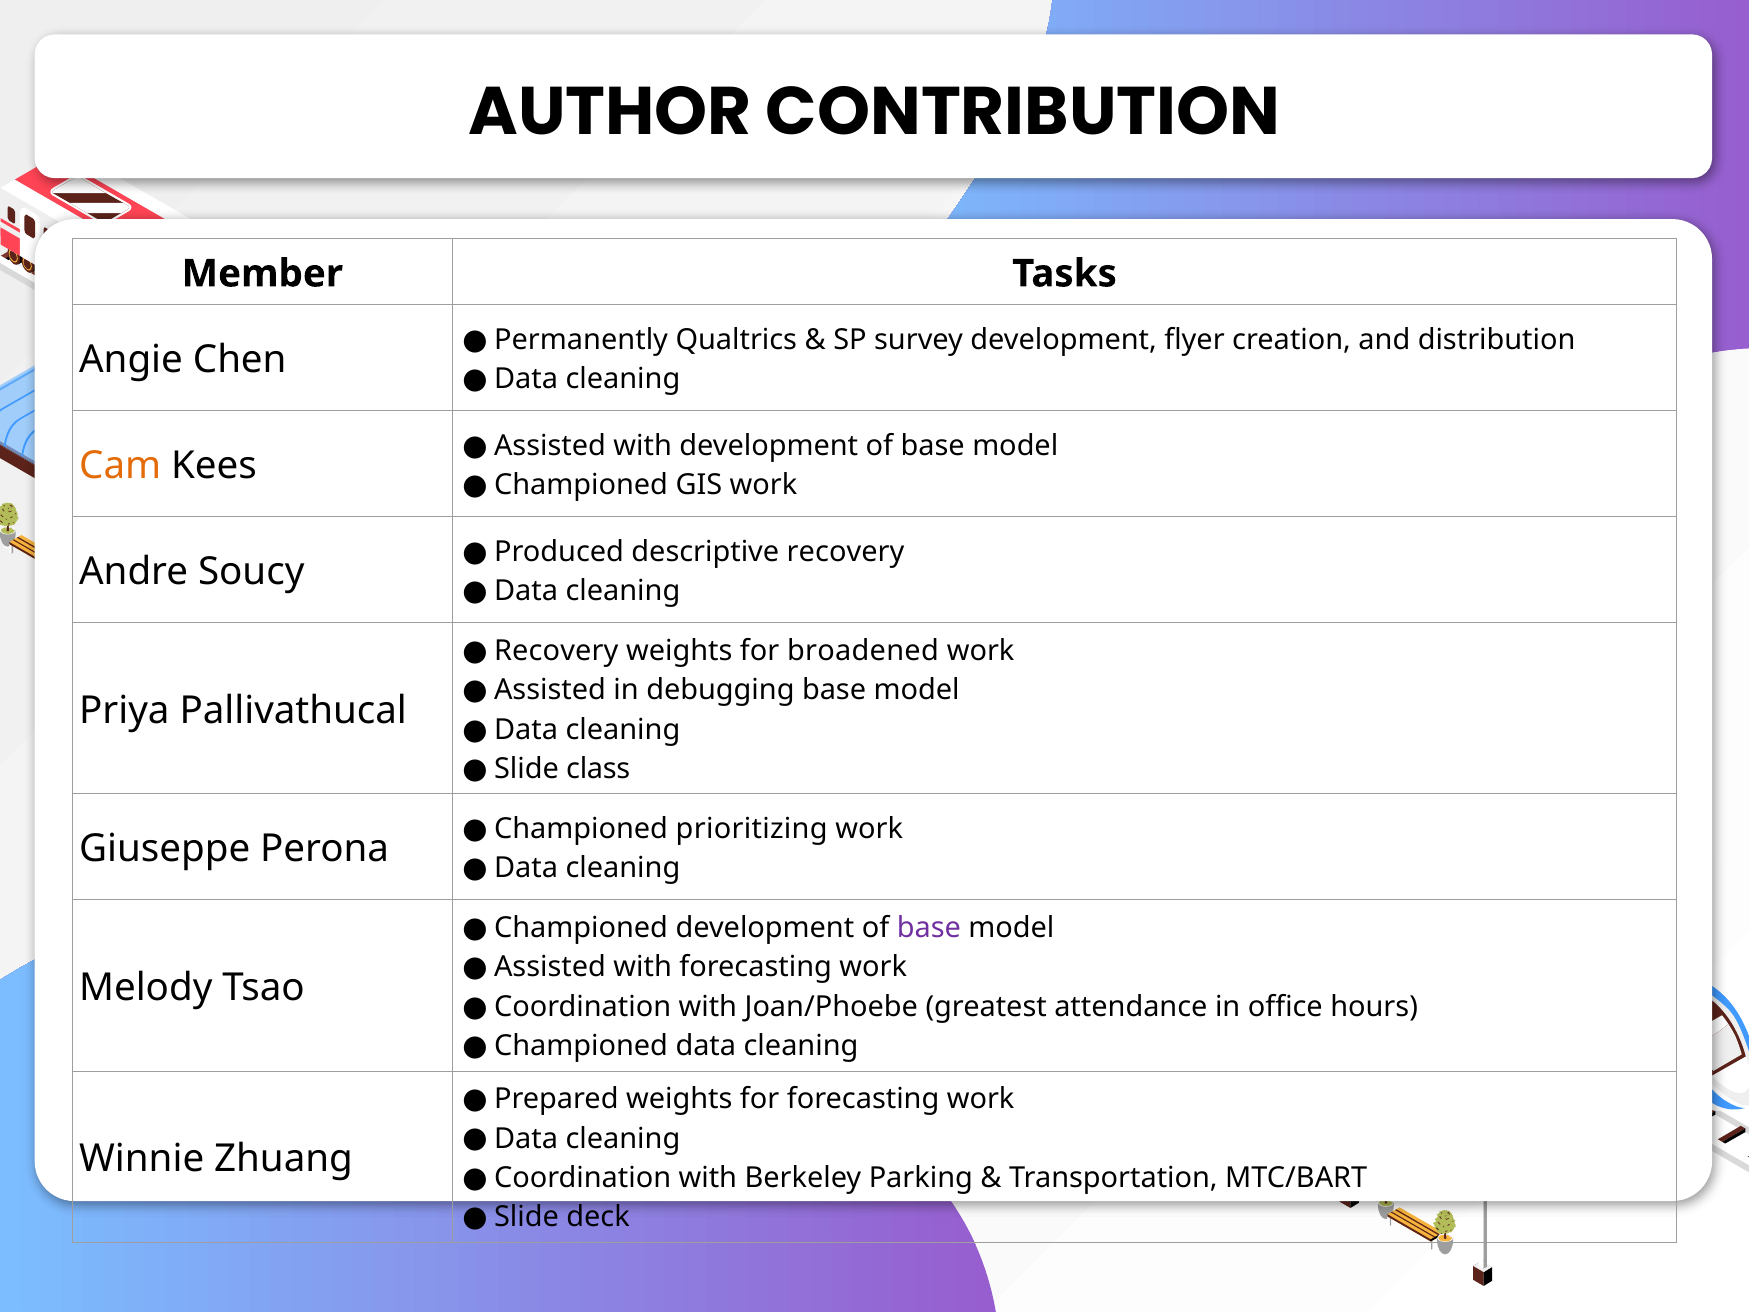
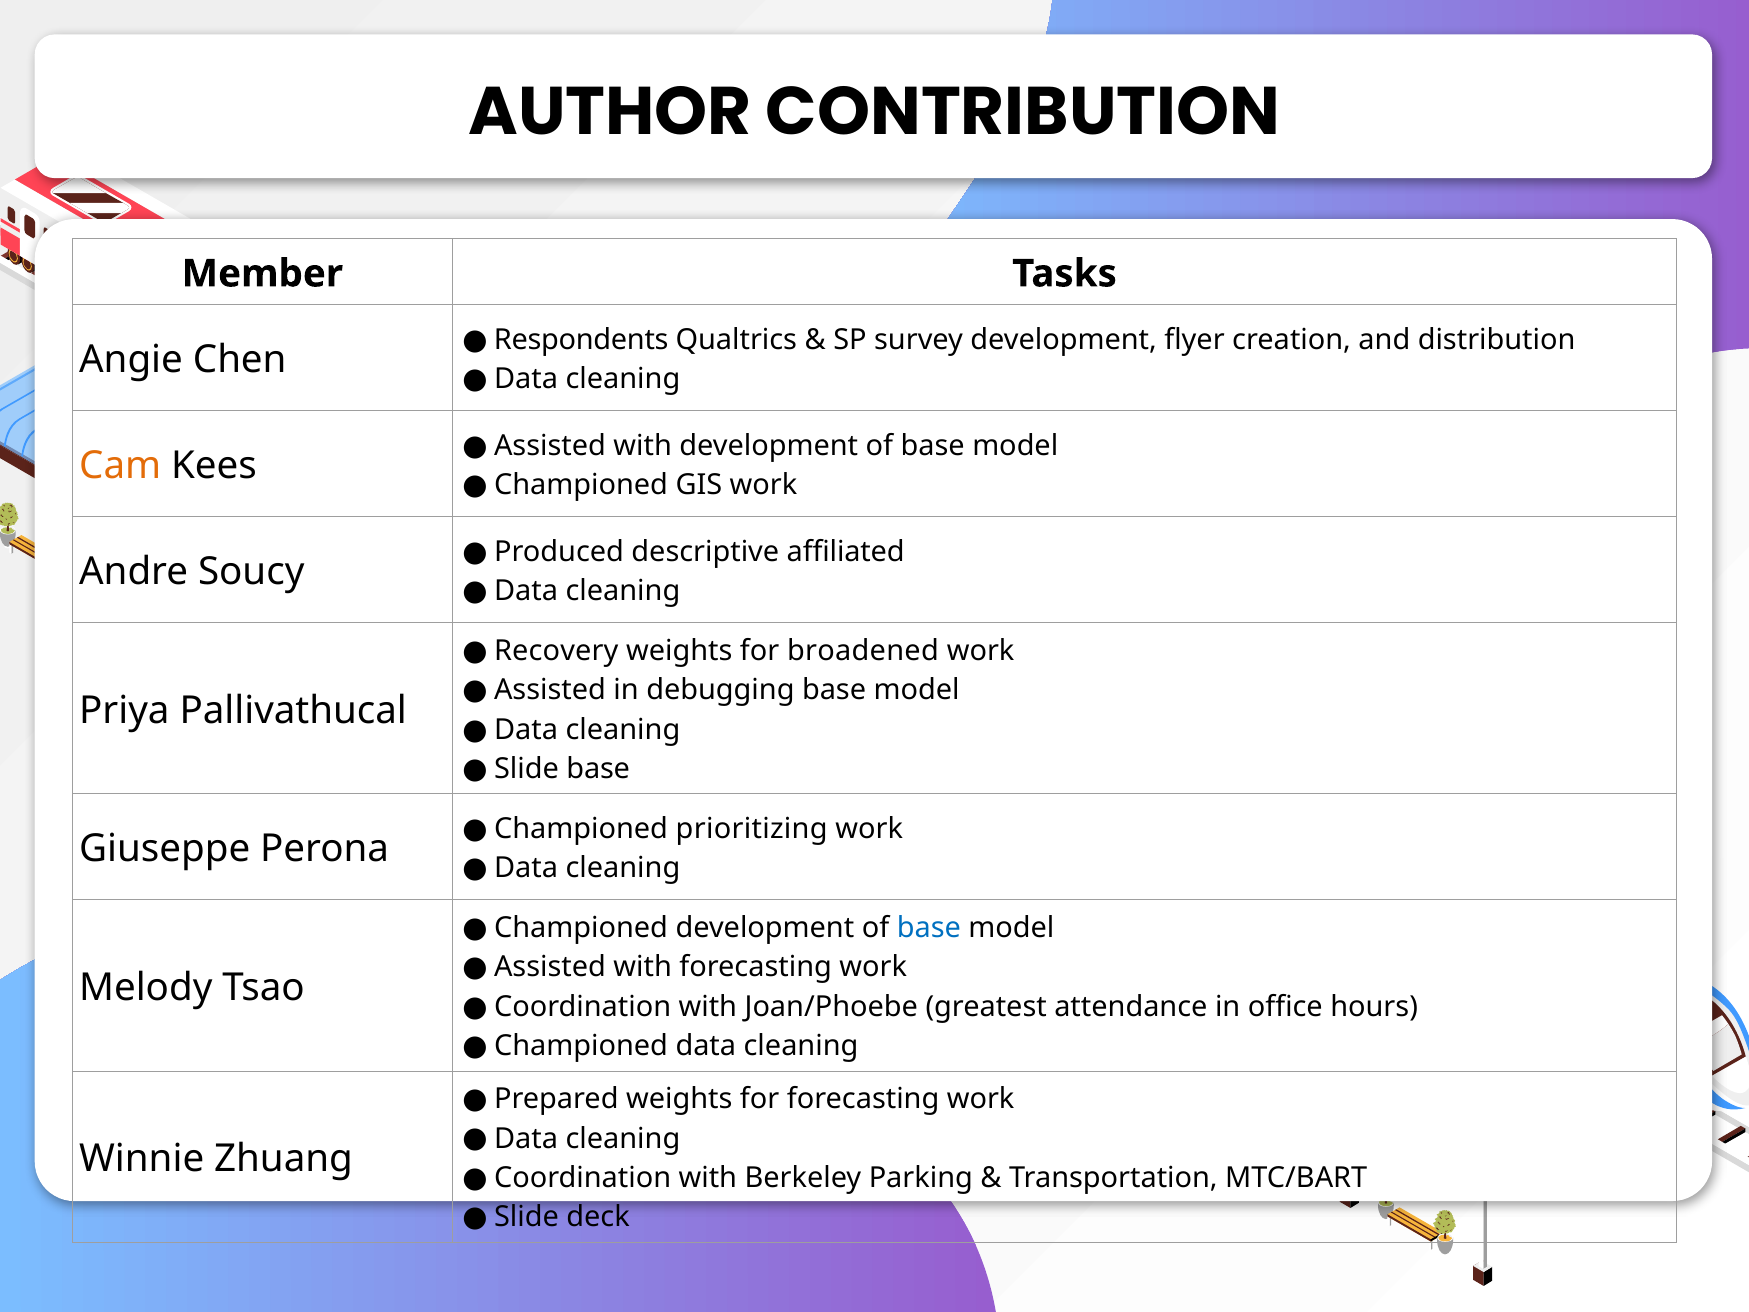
Permanently: Permanently -> Respondents (581, 340)
descriptive recovery: recovery -> affiliated (846, 552)
Slide class: class -> base (598, 769)
base colour: purple -> blue (929, 928)
